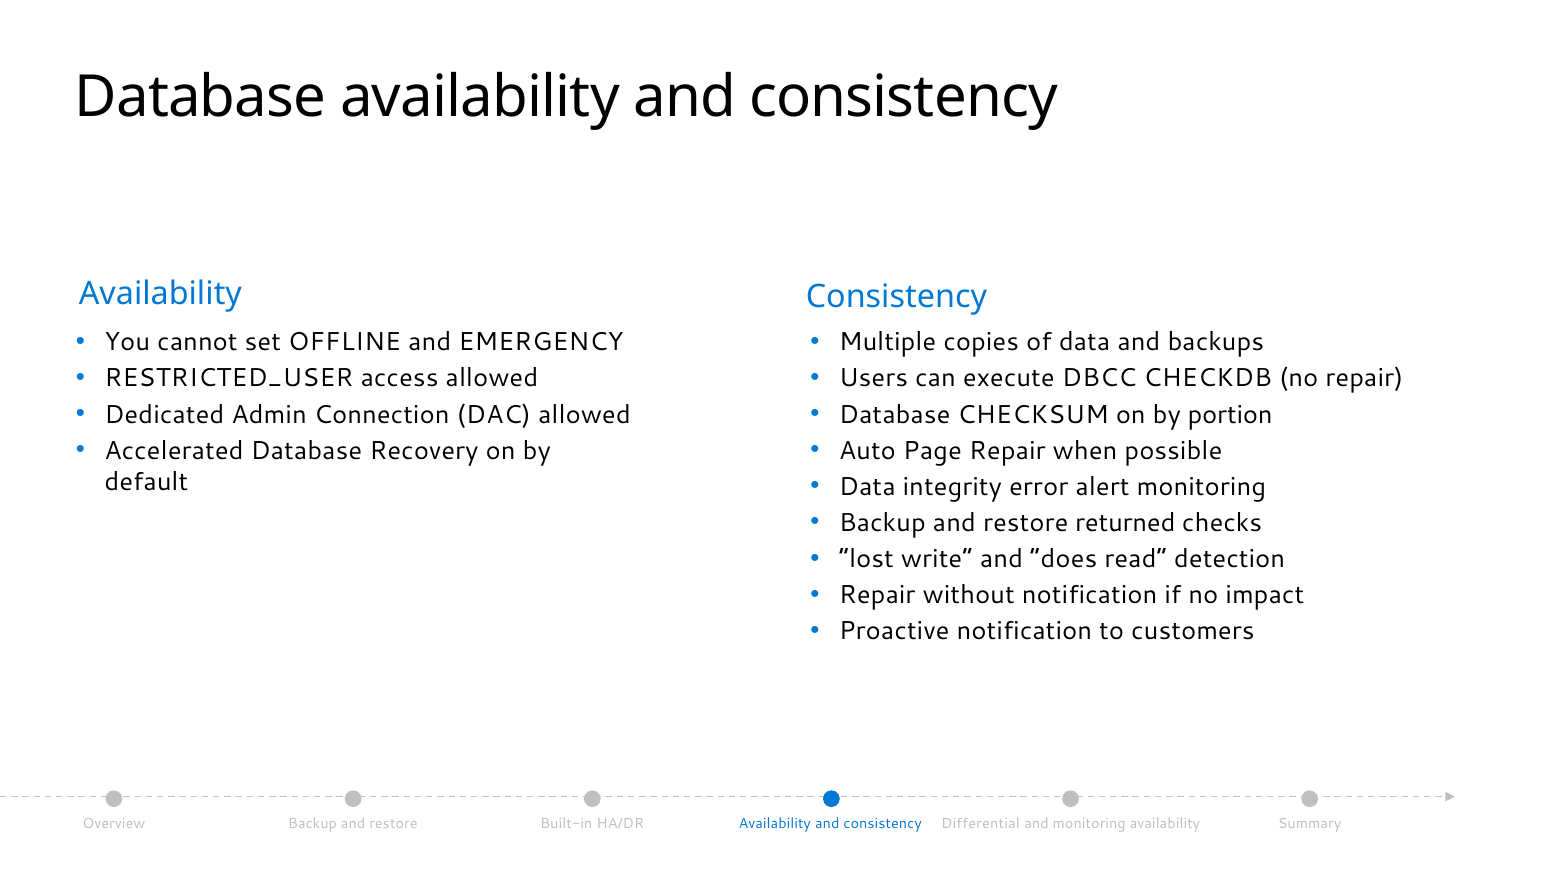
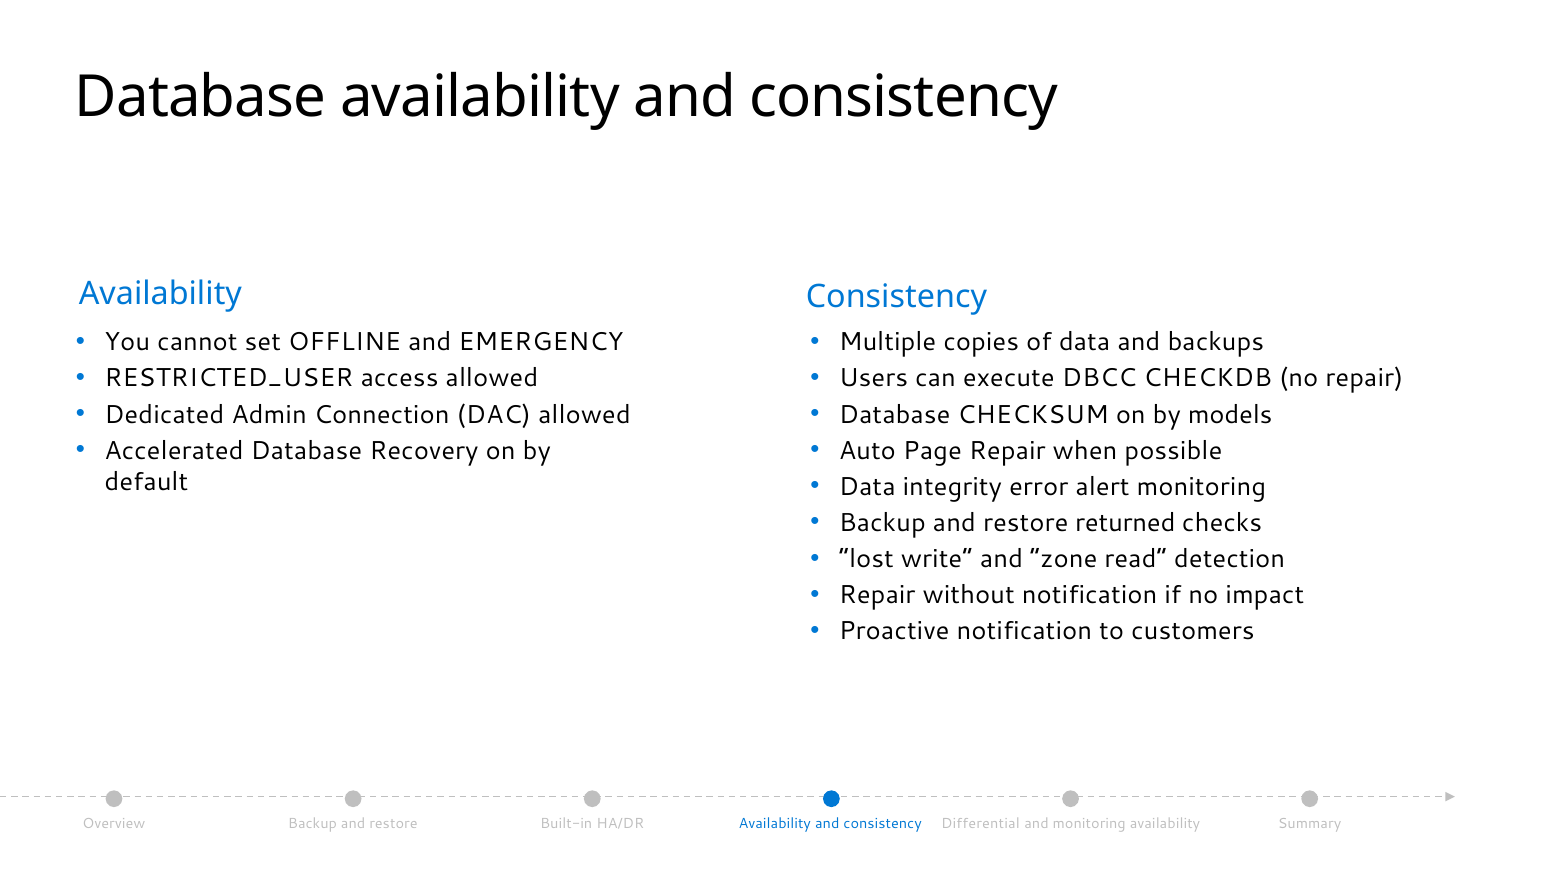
portion: portion -> models (1230, 414)
does: does -> zone (1064, 559)
